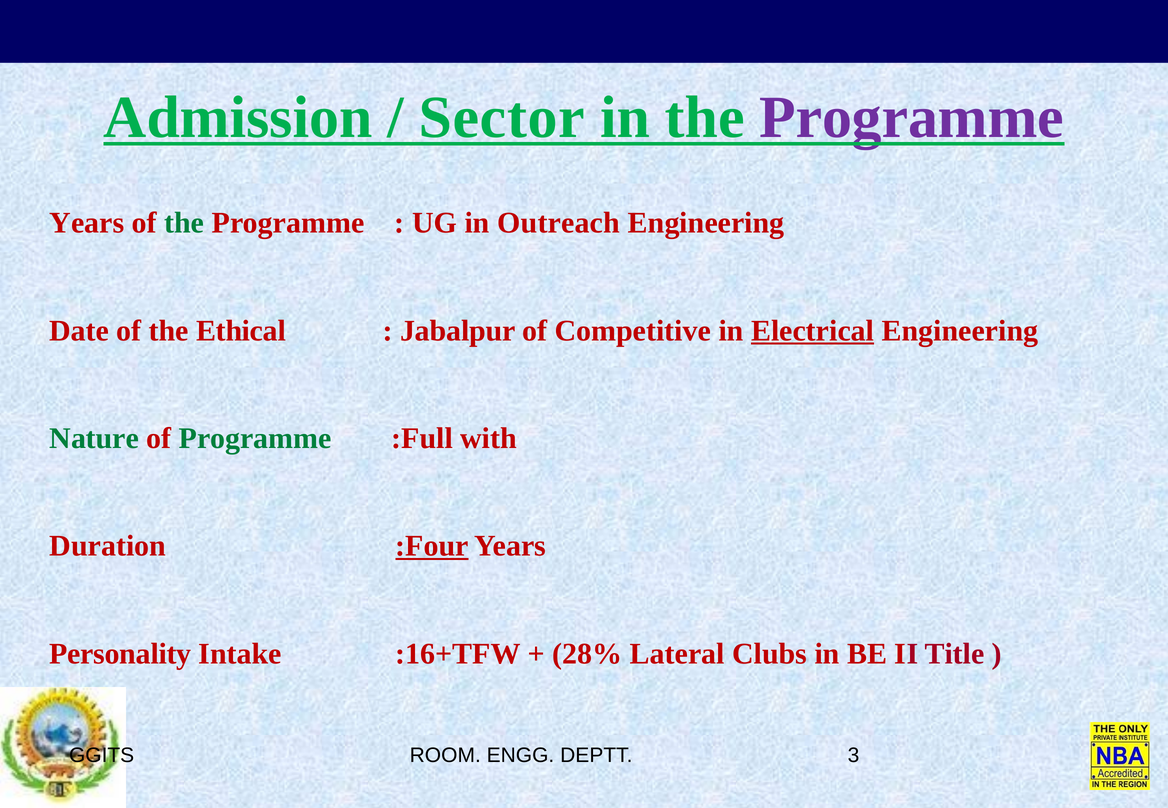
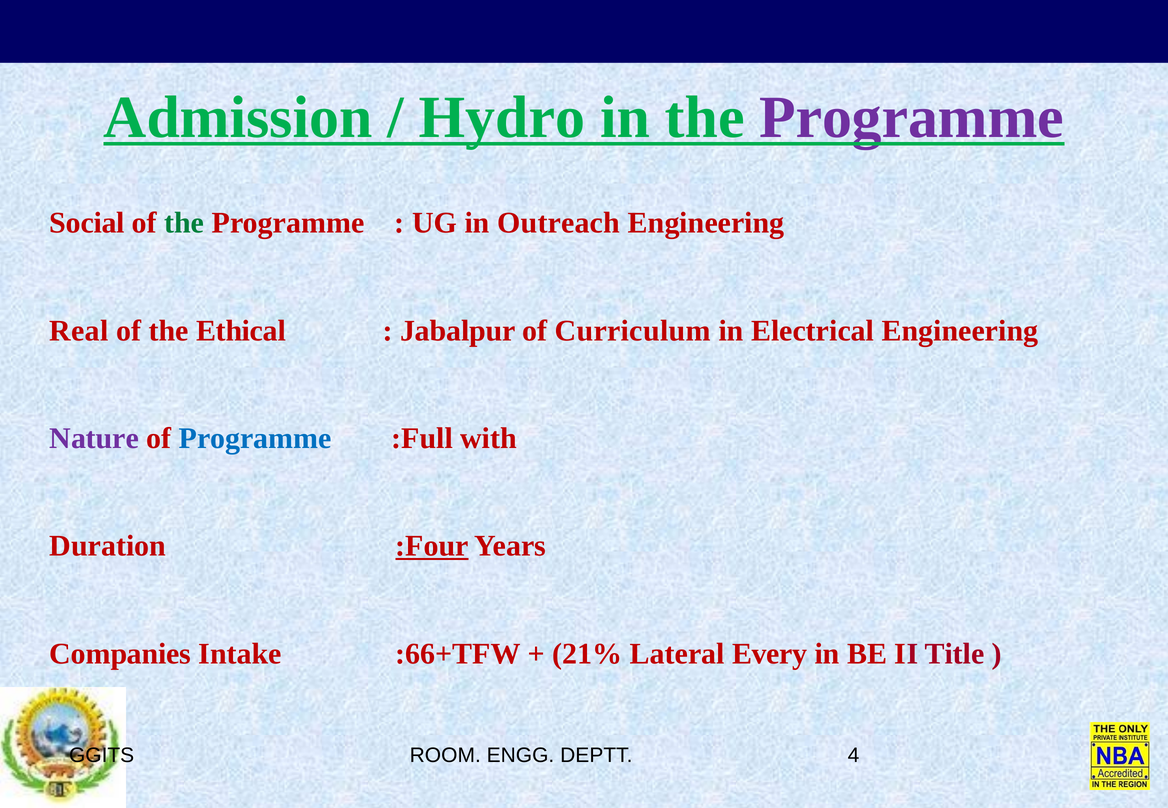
Sector: Sector -> Hydro (502, 117)
Years: Years -> Social (87, 223)
Date: Date -> Real (79, 331)
Competitive: Competitive -> Curriculum (633, 331)
Electrical underline: present -> none (813, 331)
Nature colour: green -> purple (94, 439)
Programme colour: green -> blue (255, 439)
Personality: Personality -> Companies (120, 654)
:16+TFW: :16+TFW -> :66+TFW (458, 654)
28%: 28% -> 21% (587, 654)
Clubs: Clubs -> Every (770, 654)
3: 3 -> 4 (853, 756)
